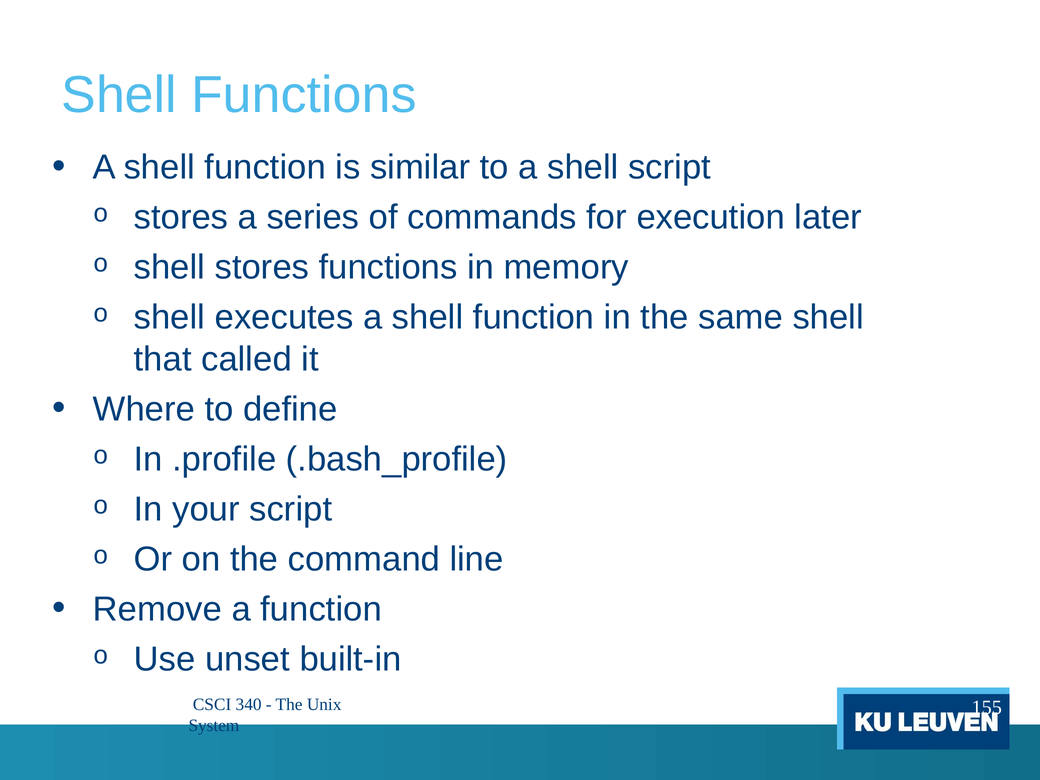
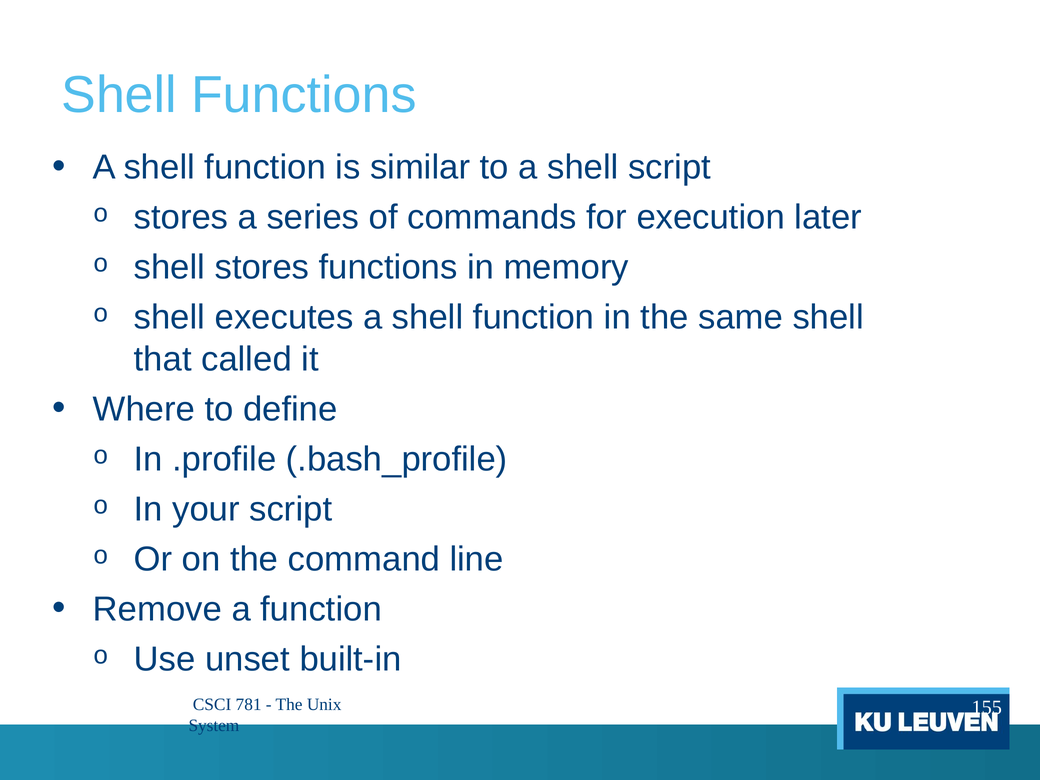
340: 340 -> 781 (249, 705)
